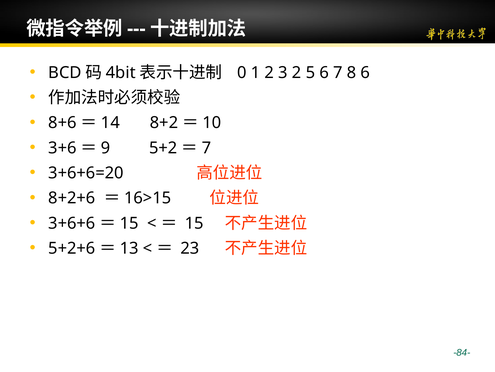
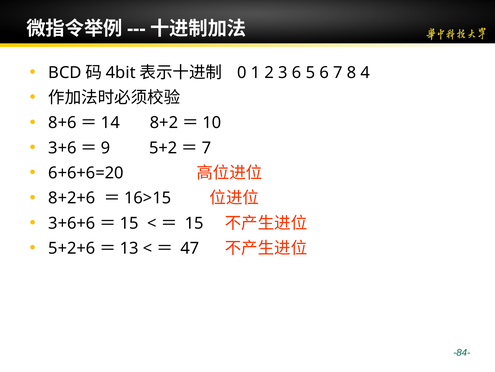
3 2: 2 -> 6 (297, 72)
8 6: 6 -> 4 (365, 72)
3+6+6=20: 3+6+6=20 -> 6+6+6=20 (86, 173)
23: 23 -> 47 (190, 248)
